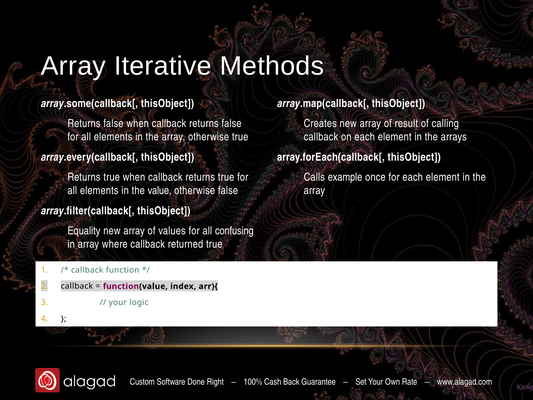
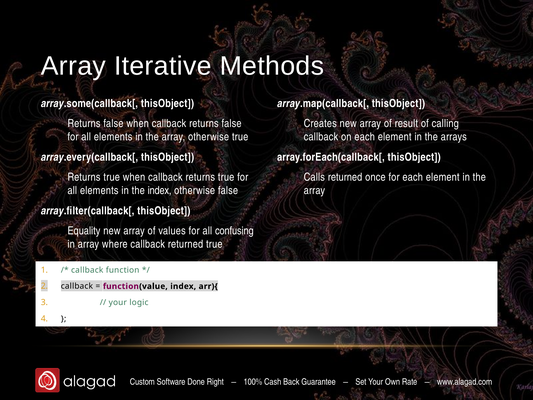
Calls example: example -> returned (345, 177)
the value: value -> index (160, 190)
